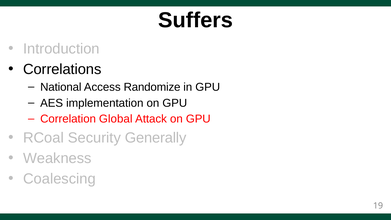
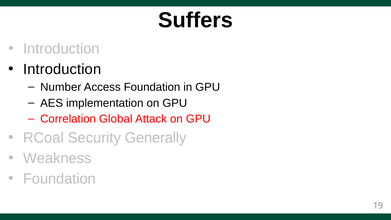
Correlations: Correlations -> Introduction (62, 69)
National: National -> Number (61, 87)
Access Randomize: Randomize -> Foundation (152, 87)
Coalescing: Coalescing -> Foundation (59, 179)
